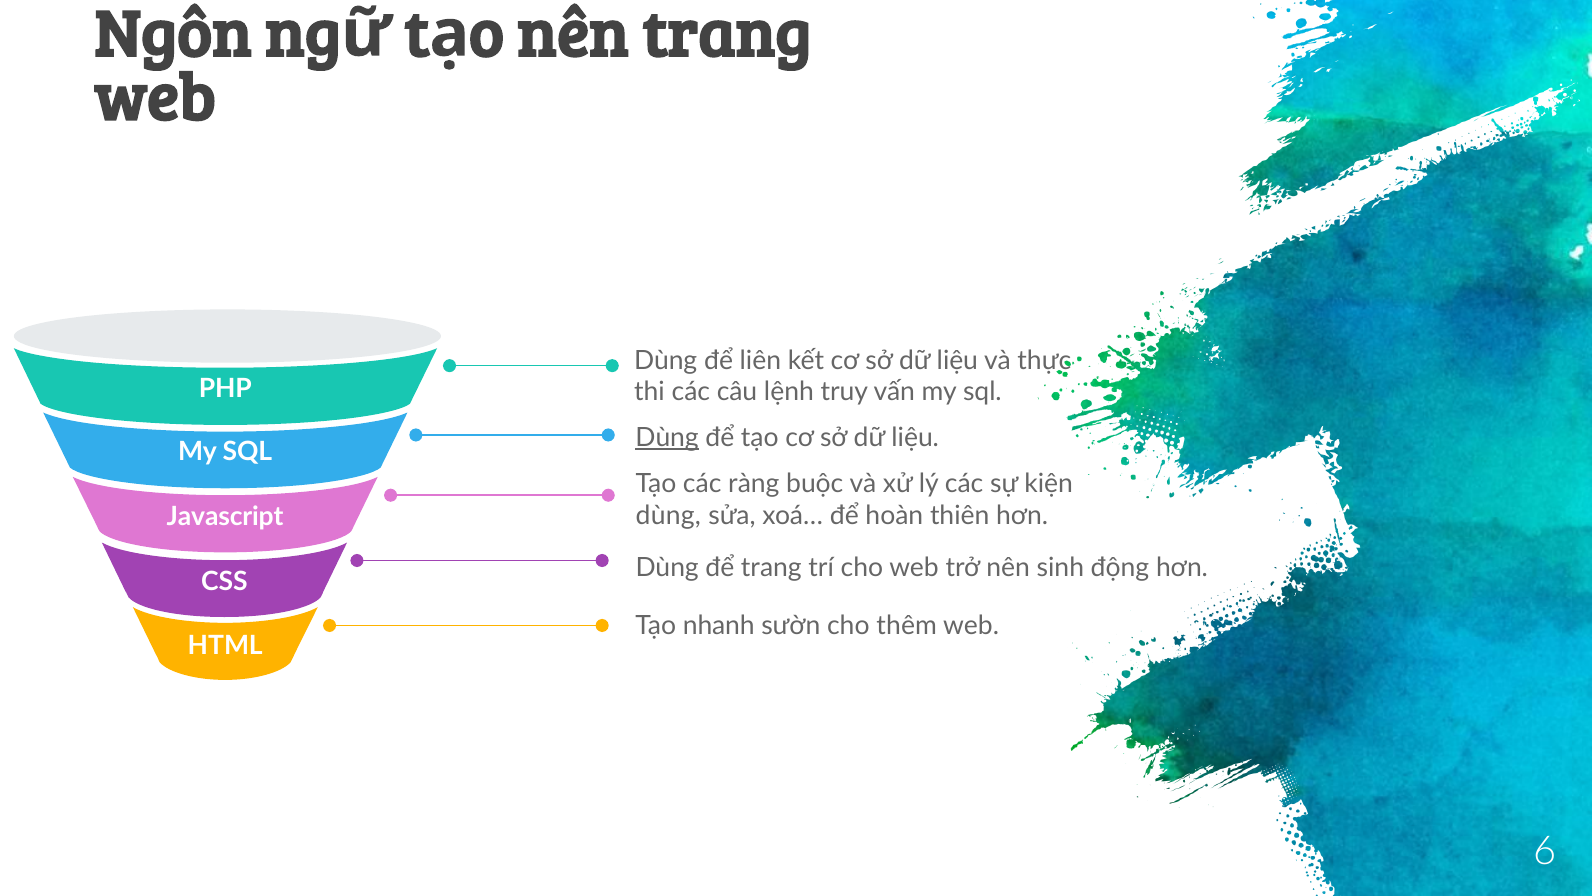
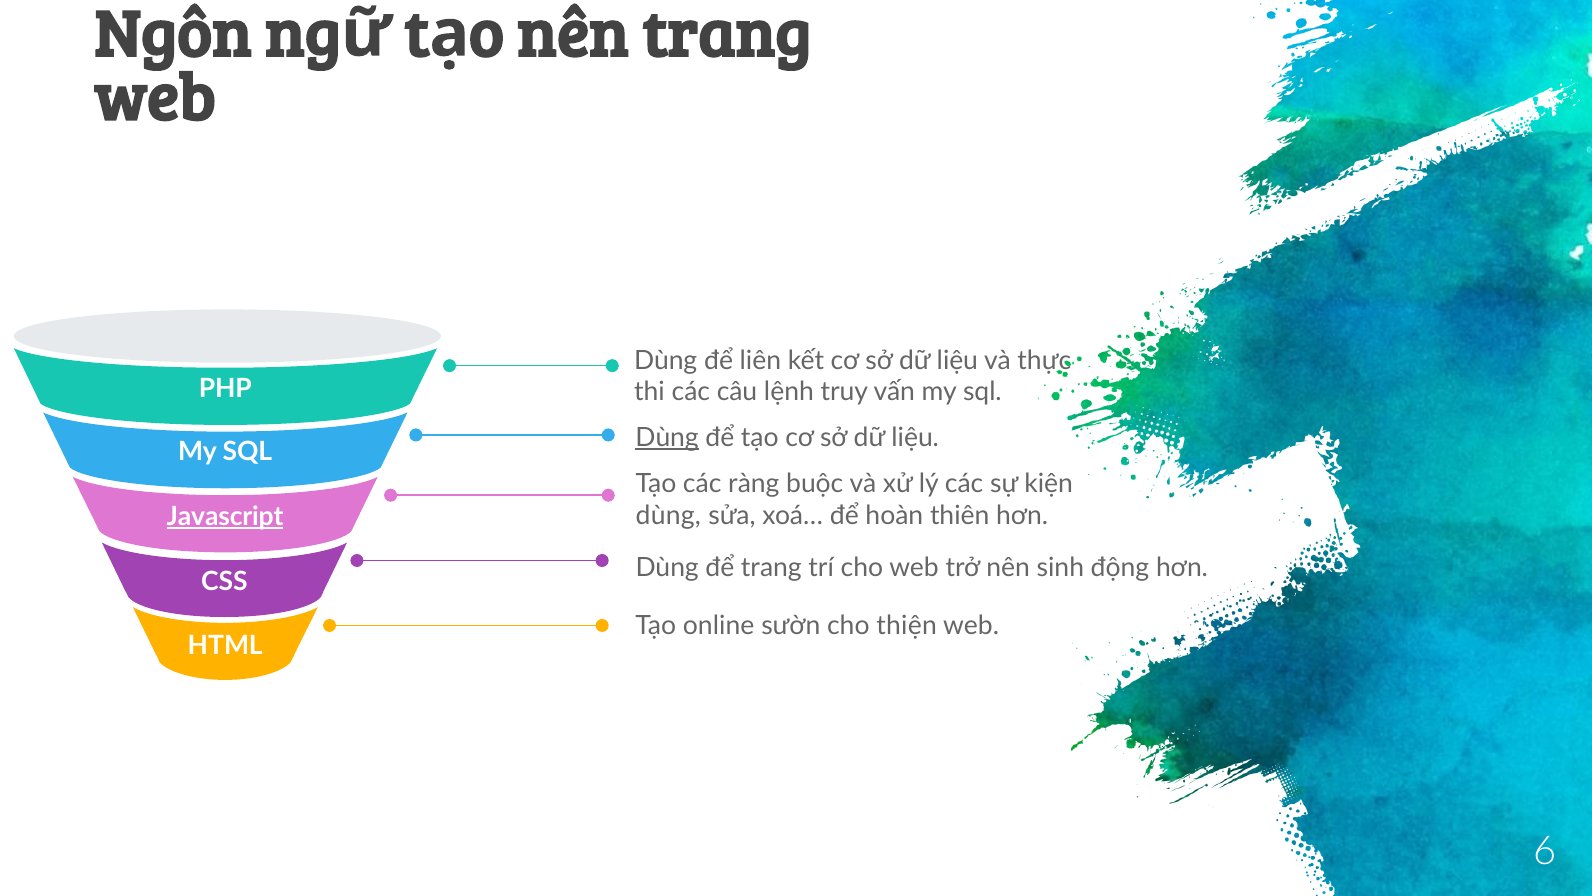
Javascript underline: none -> present (225, 516)
nhanh: nhanh -> online (719, 625)
thêm: thêm -> thiện (907, 625)
